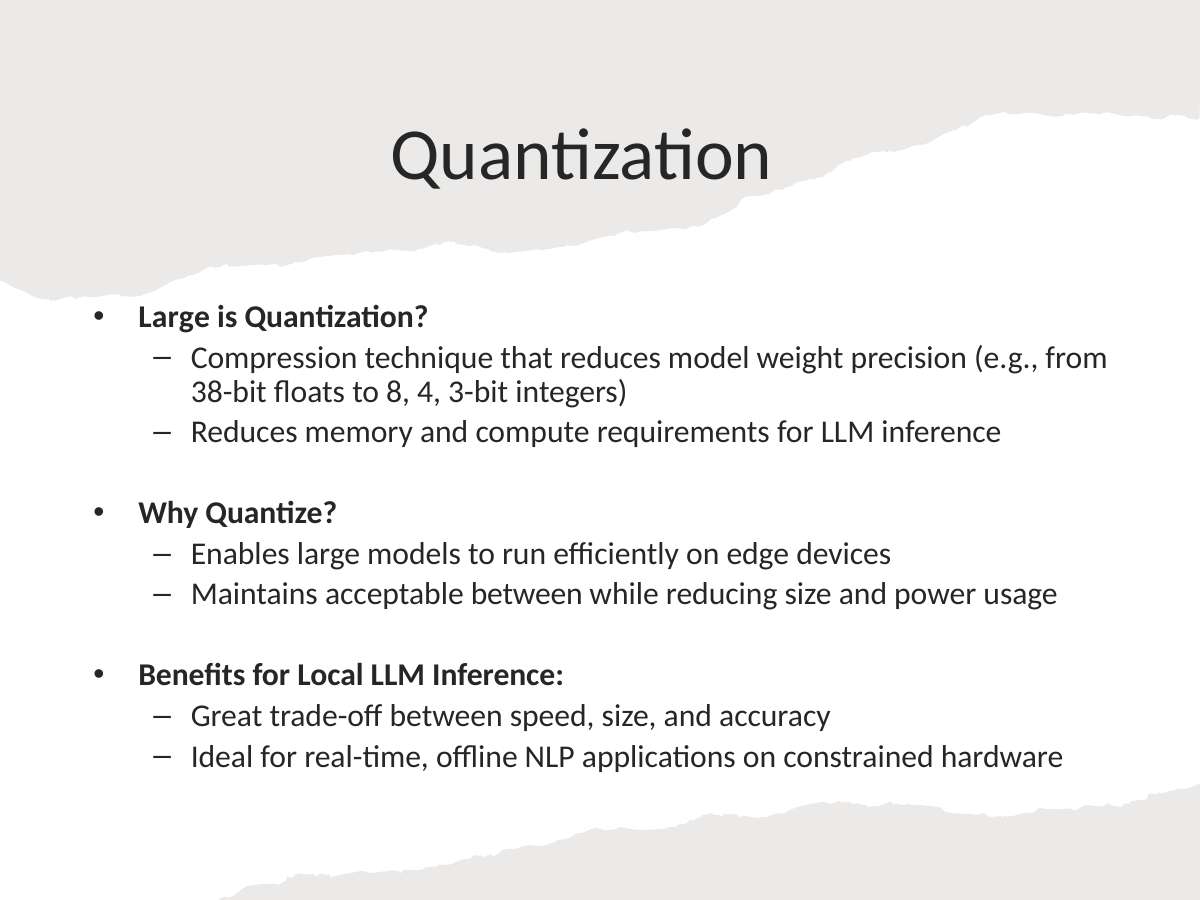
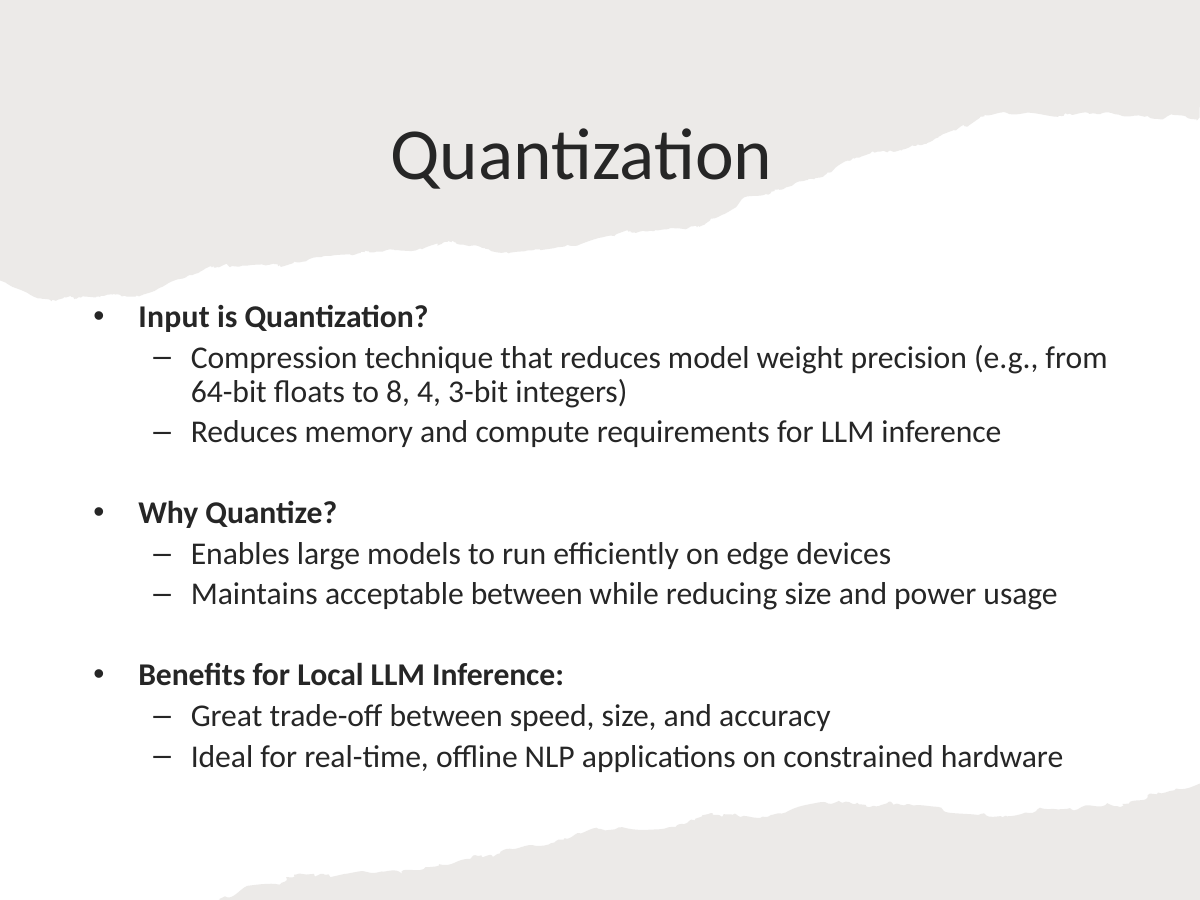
Large: Large -> Input (174, 317)
38-bit: 38-bit -> 64-bit (229, 392)
